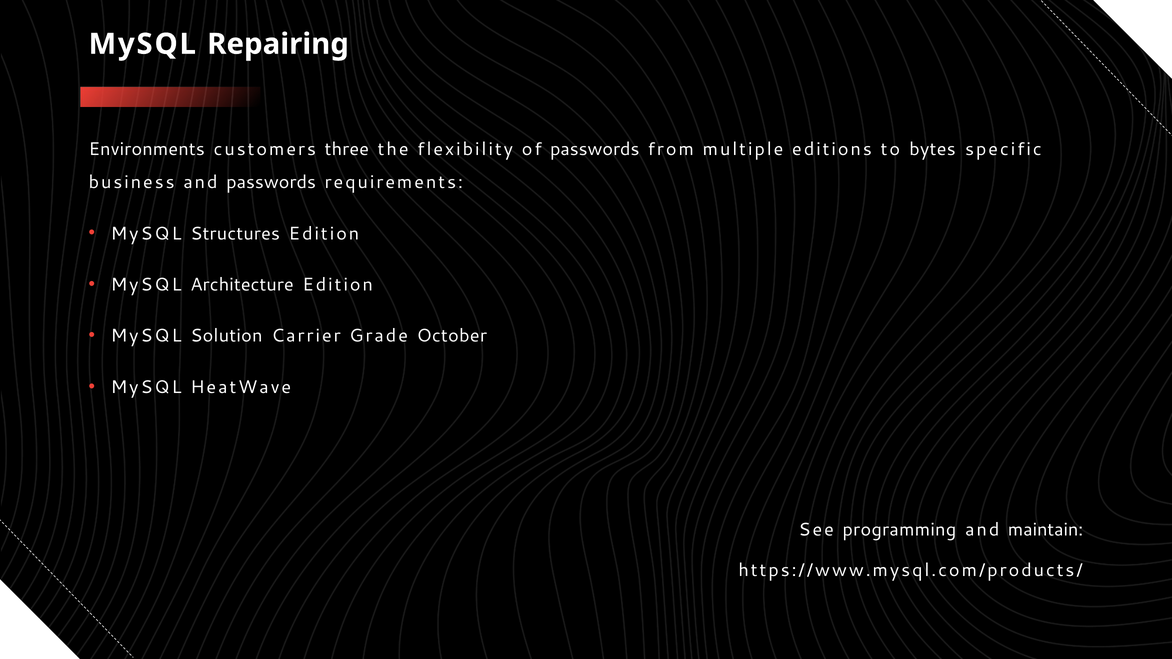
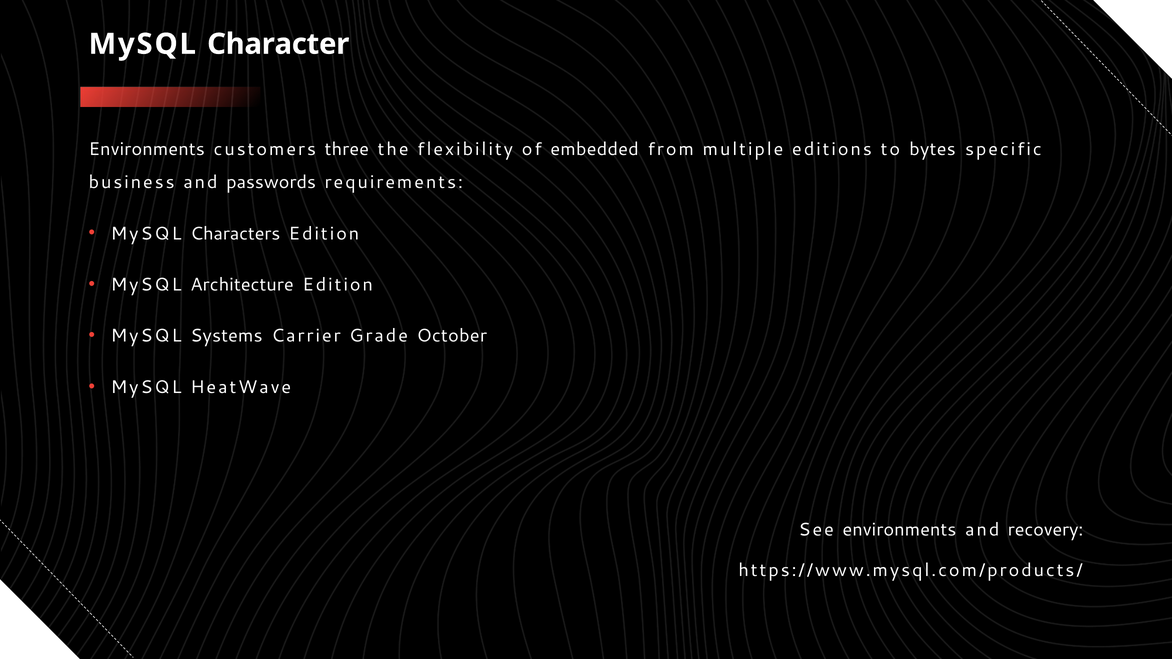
Repairing: Repairing -> Character (278, 44)
of passwords: passwords -> embedded (595, 149)
Structures: Structures -> Characters (235, 234)
Solution: Solution -> Systems (226, 336)
See programming: programming -> environments (899, 530)
maintain: maintain -> recovery (1046, 530)
